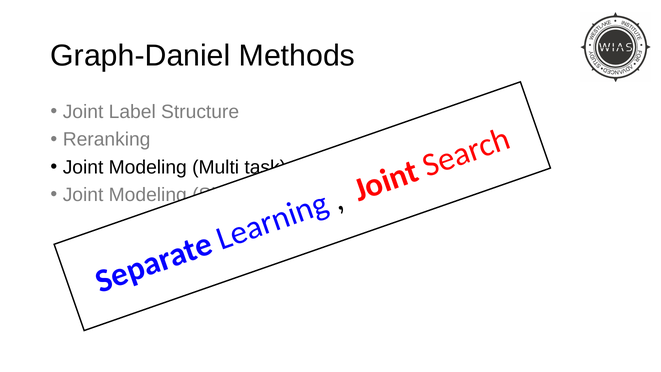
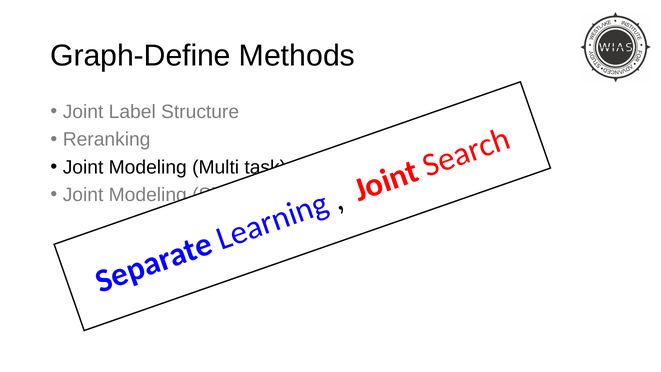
Graph-Daniel: Graph-Daniel -> Graph-Define (141, 56)
